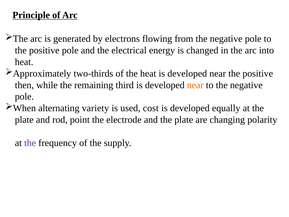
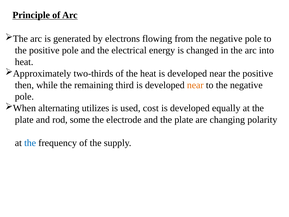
variety: variety -> utilizes (96, 108)
point: point -> some (80, 120)
the colour: purple -> blue (30, 143)
